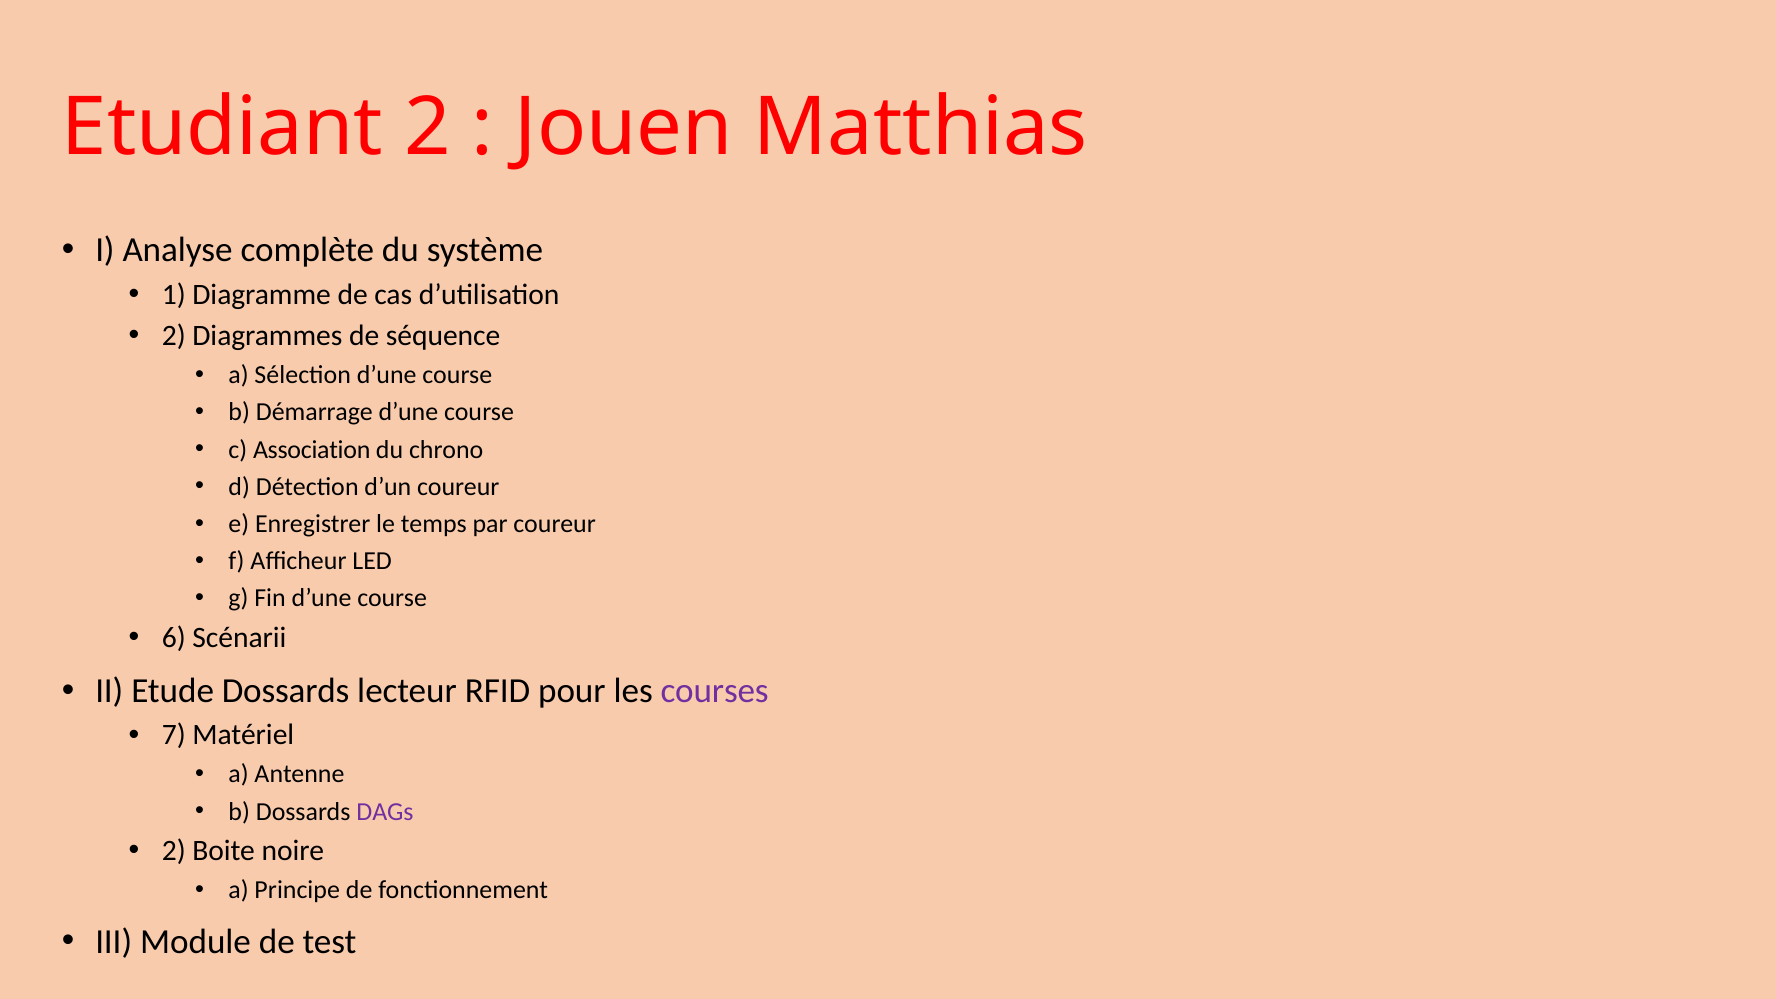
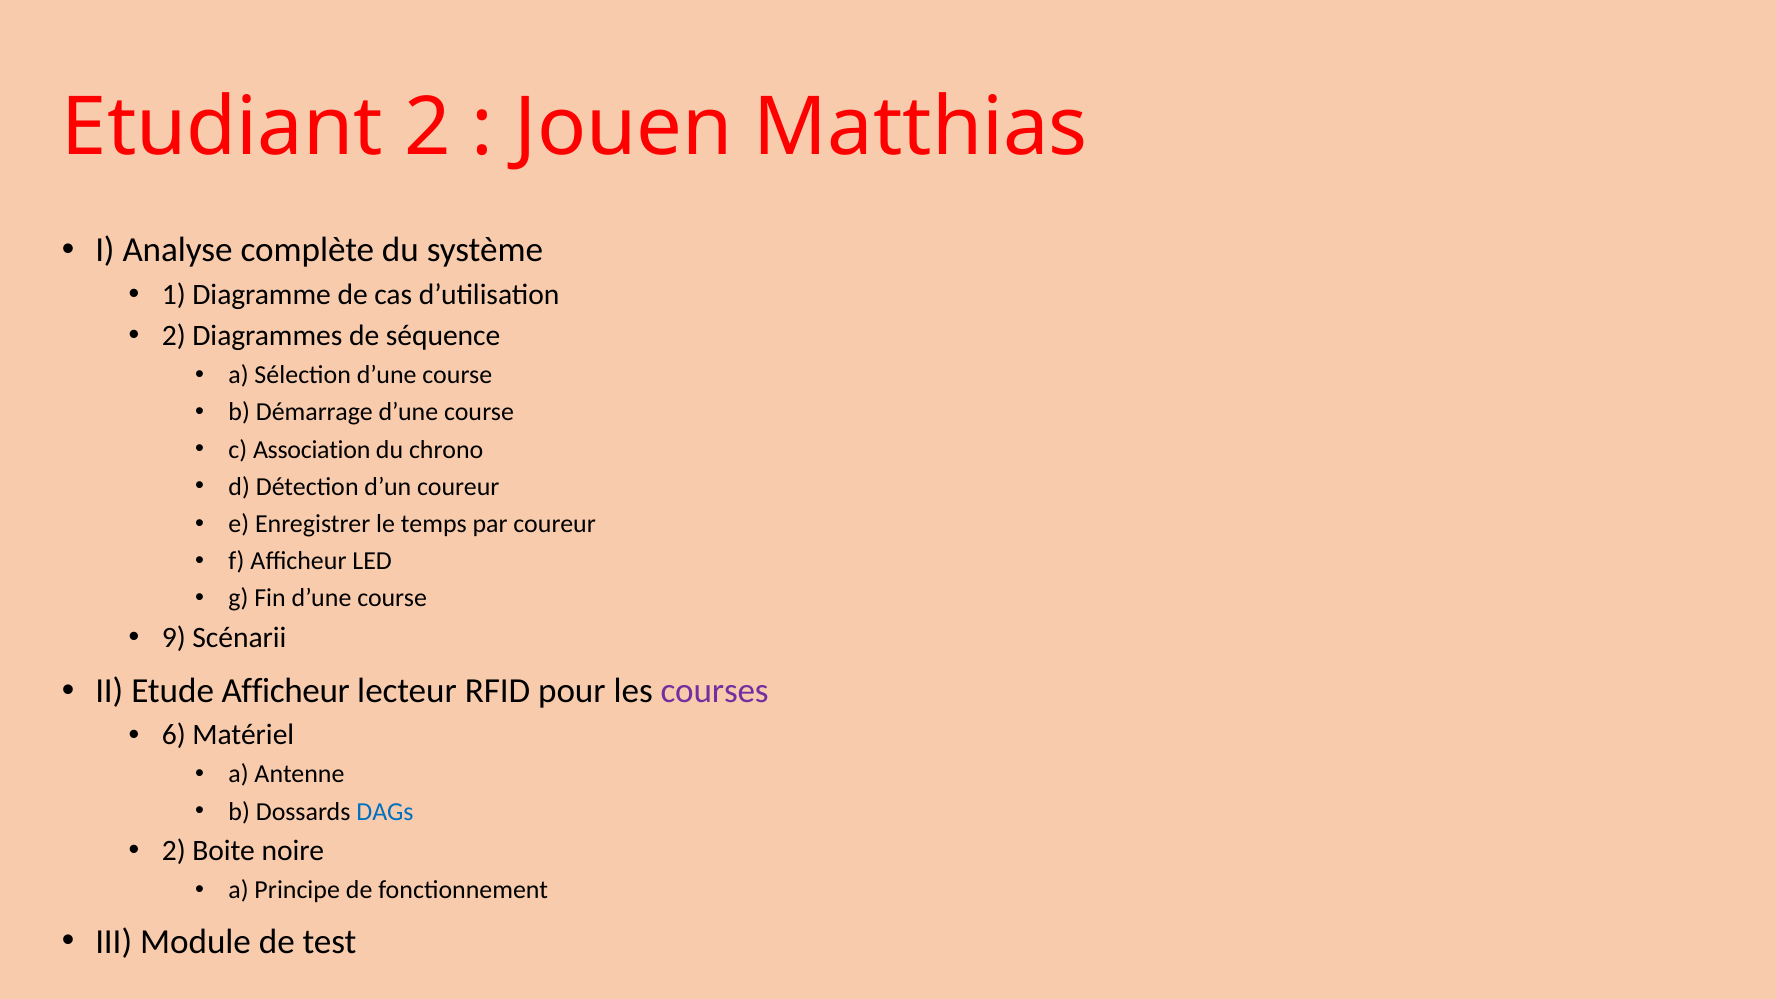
6: 6 -> 9 (174, 638)
Etude Dossards: Dossards -> Afficheur (286, 691)
7: 7 -> 6 (174, 735)
DAGs colour: purple -> blue (385, 812)
